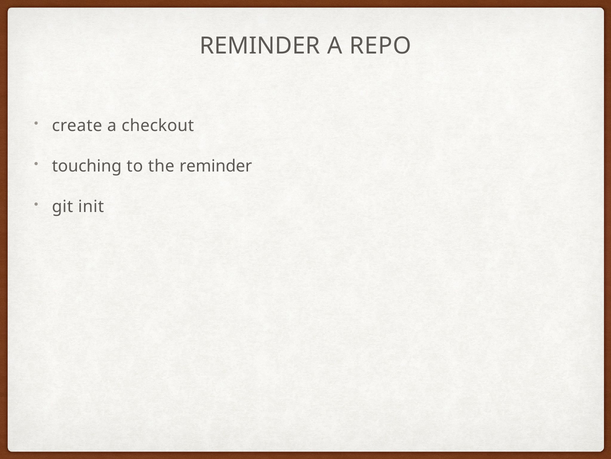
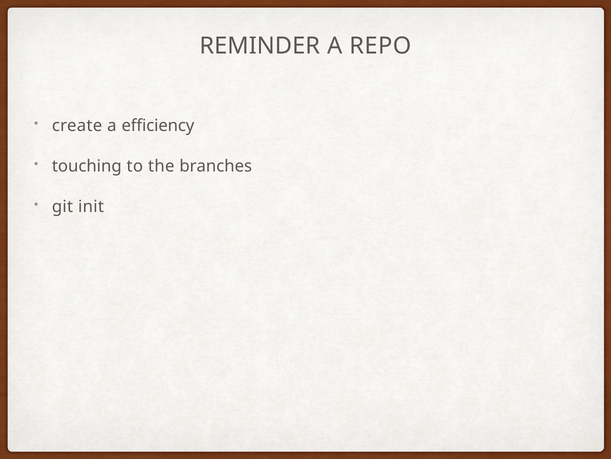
checkout: checkout -> efficiency (158, 126)
the reminder: reminder -> branches (216, 166)
